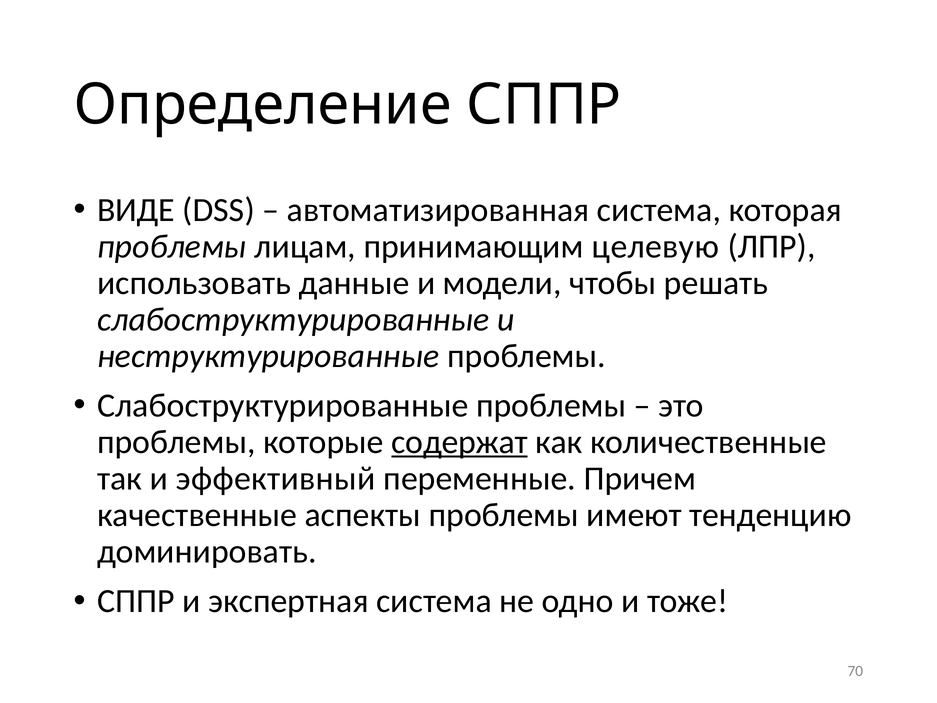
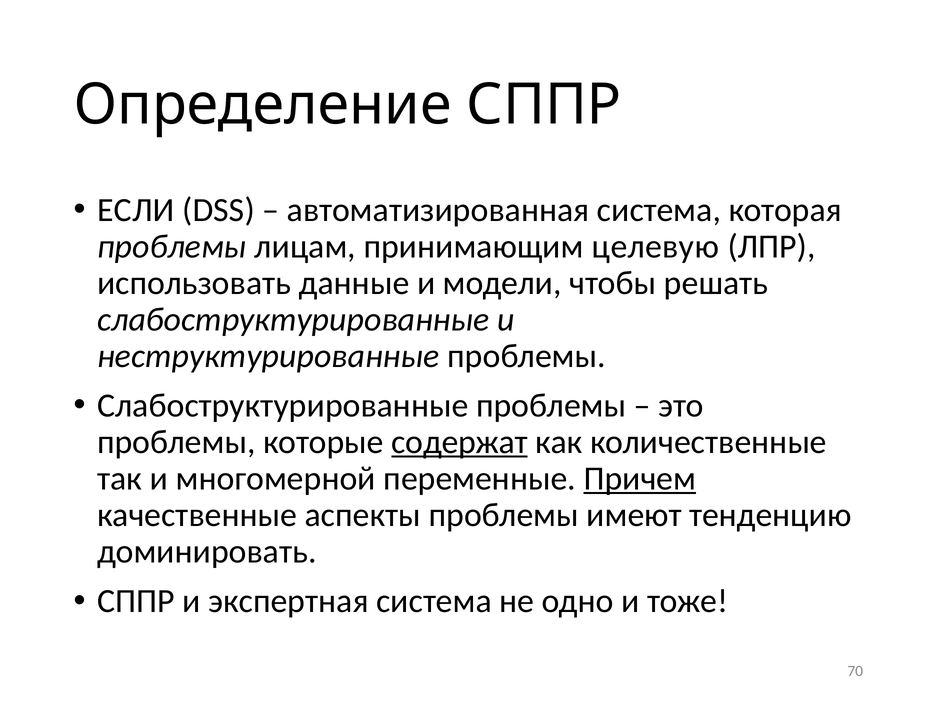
ВИДЕ: ВИДЕ -> ЕСЛИ (136, 210)
эффективный: эффективный -> многомерной (276, 478)
Причем underline: none -> present (640, 478)
